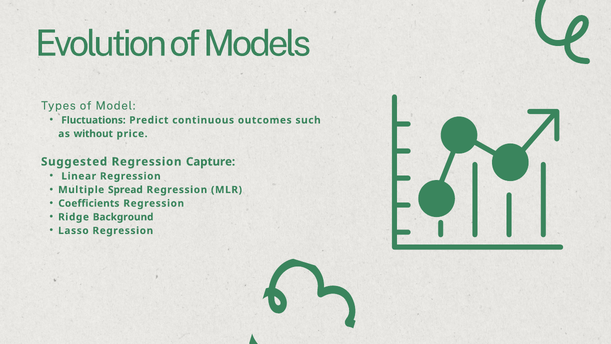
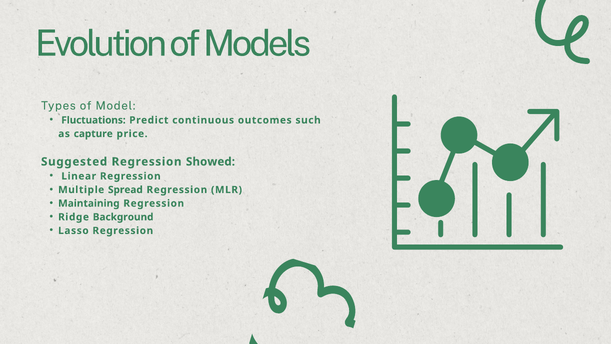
without: without -> capture (93, 134)
Capture: Capture -> Showed (210, 162)
Coefficients: Coefficients -> Maintaining (89, 203)
